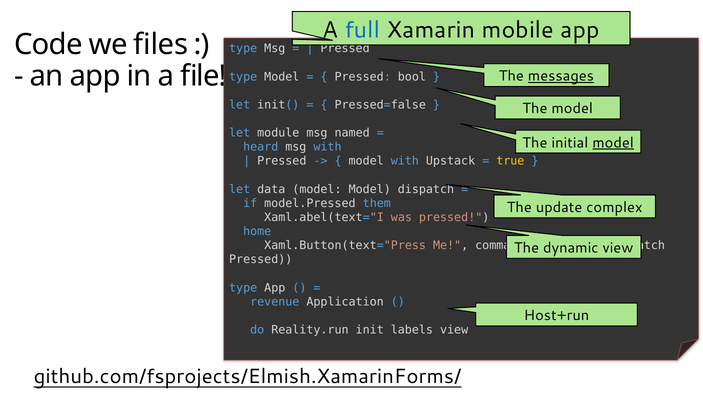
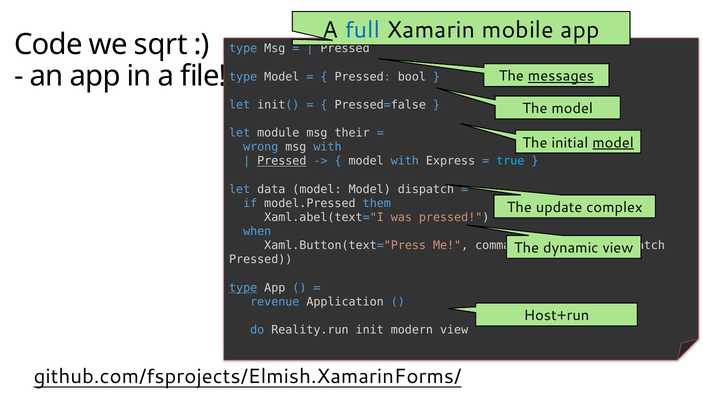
files: files -> sqrt (161, 44)
named: named -> their (352, 133)
heard: heard -> wrong (261, 147)
Pressed underline: none -> present (282, 161)
Upstack: Upstack -> Express (451, 161)
true colour: yellow -> light blue (510, 161)
home: home -> when (257, 231)
type underline: none -> present (243, 287)
labels: labels -> modern (412, 329)
